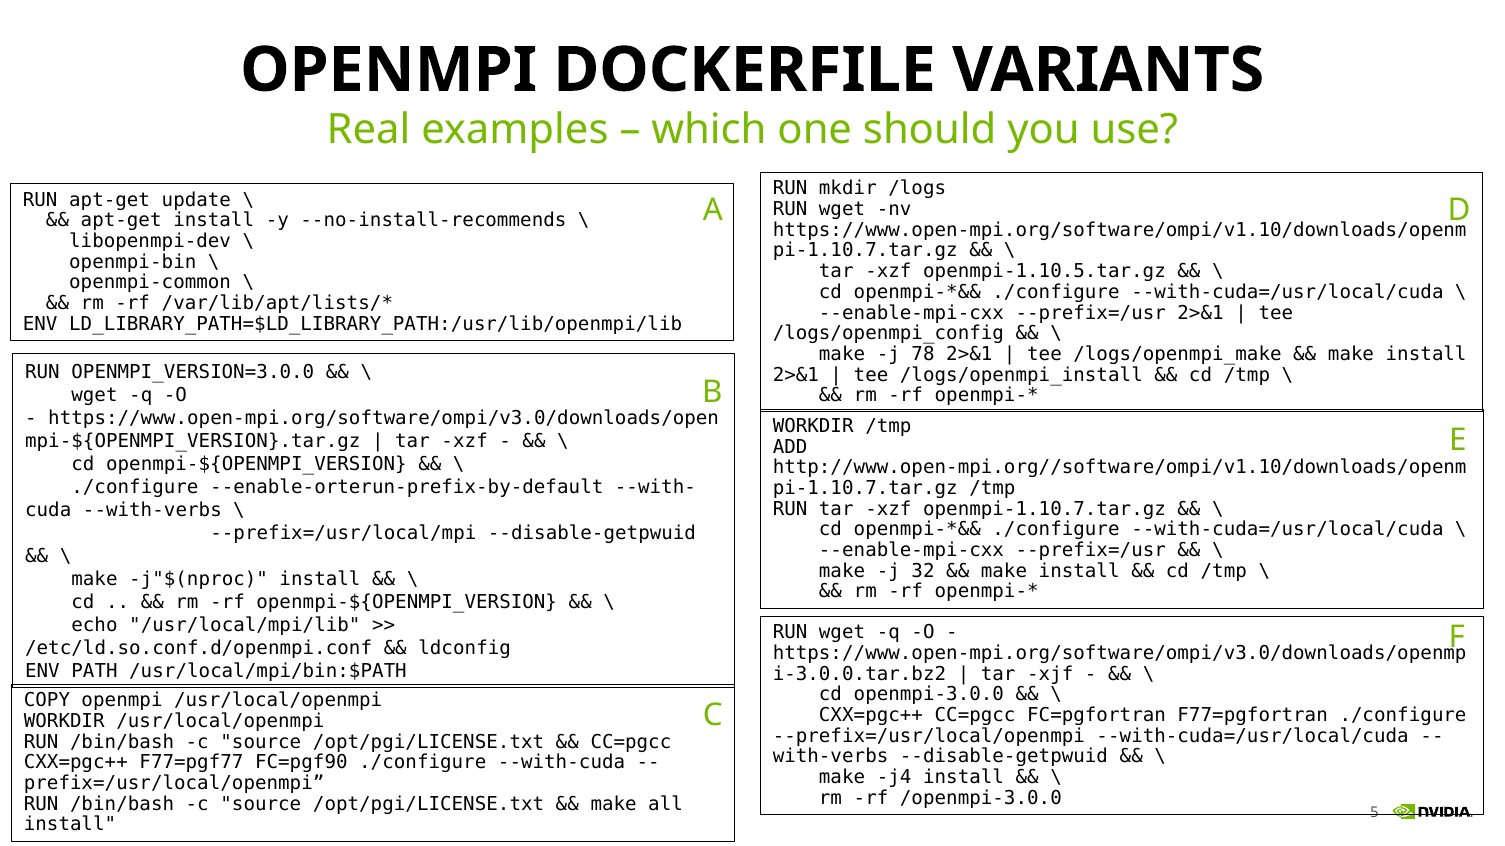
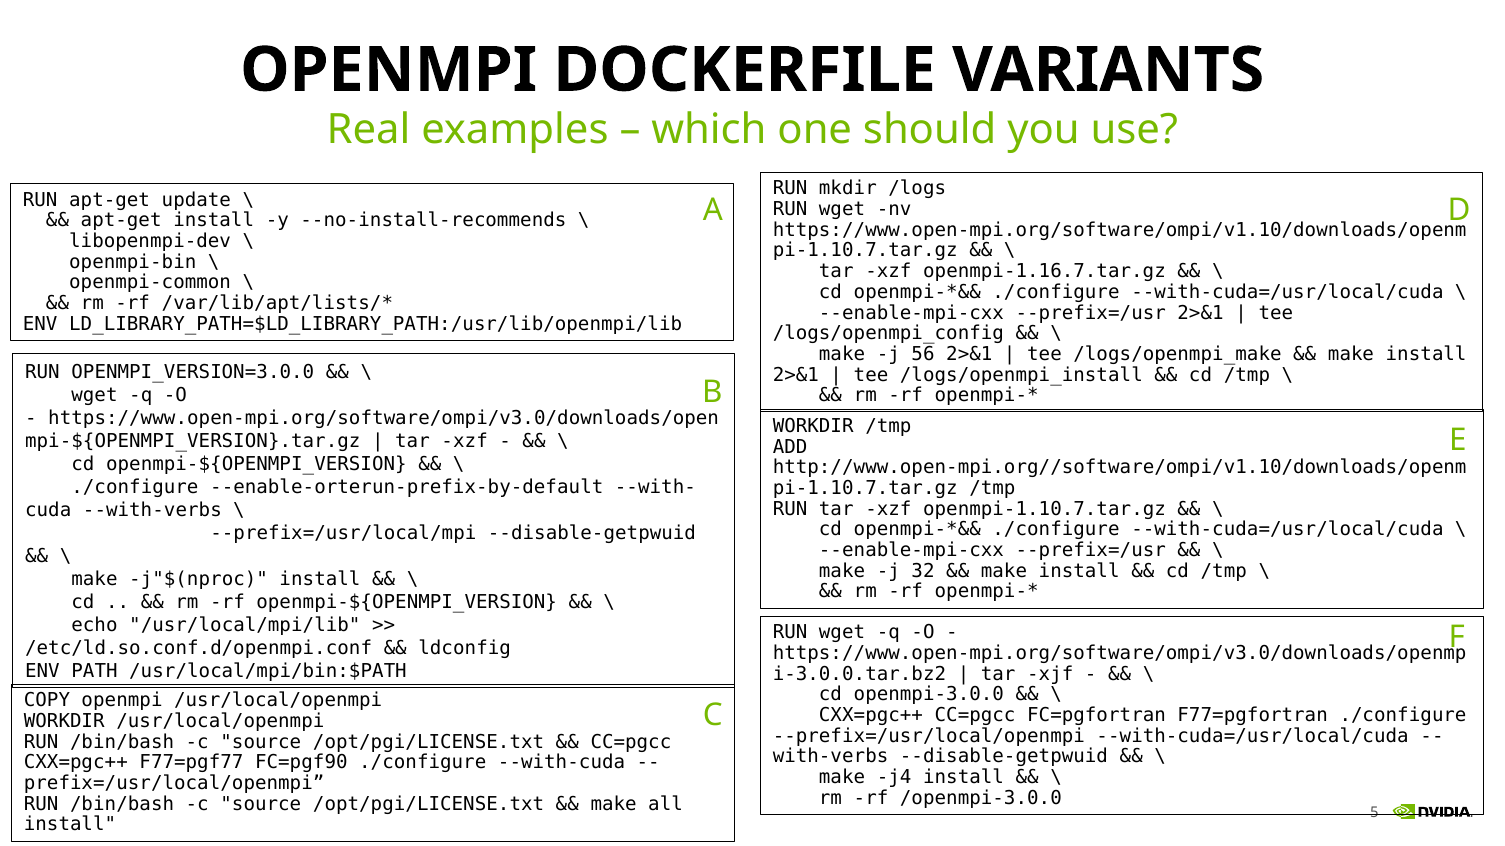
openmpi-1.10.5.tar.gz: openmpi-1.10.5.tar.gz -> openmpi-1.16.7.tar.gz (1044, 272)
78: 78 -> 56 (923, 354)
